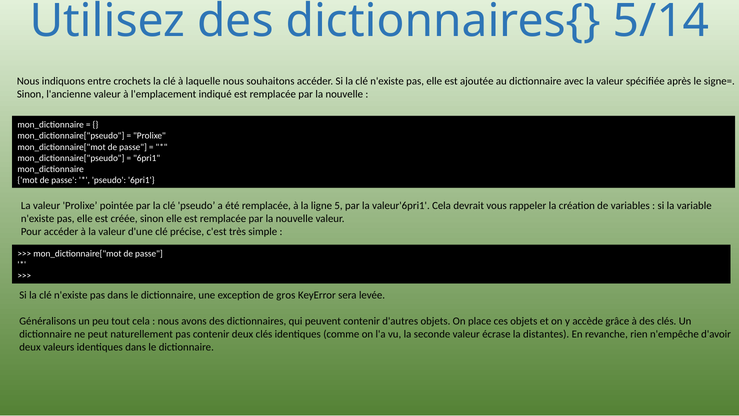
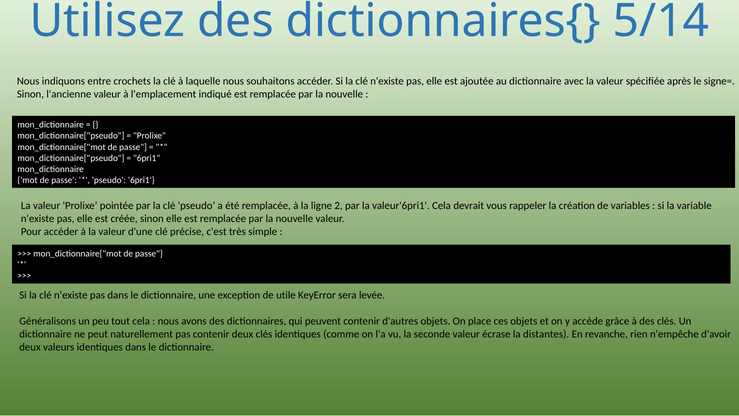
5: 5 -> 2 (339, 206)
gros: gros -> utile (286, 295)
